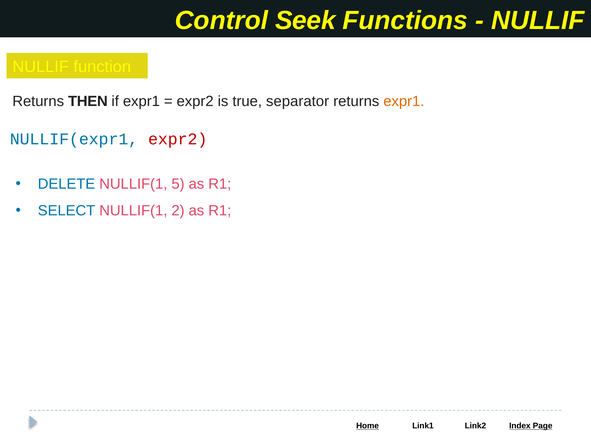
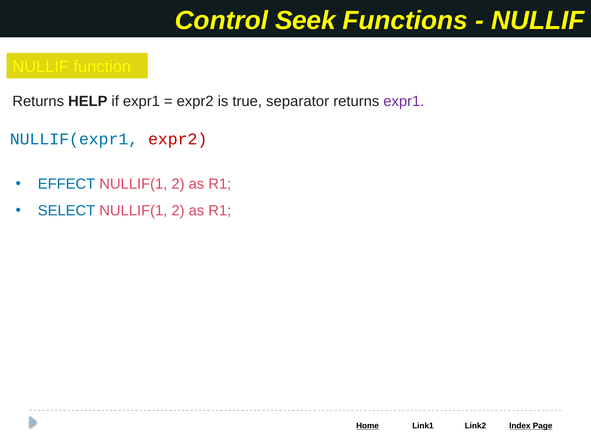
THEN: THEN -> HELP (88, 101)
expr1 colour: orange -> purple (404, 101)
DELETE: DELETE -> EFFECT (67, 184)
5: 5 -> 2 (178, 184)
